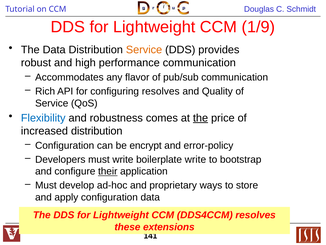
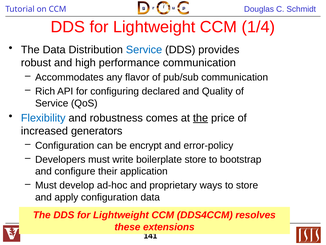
1/9: 1/9 -> 1/4 (258, 27)
Service colour: orange -> blue (144, 50)
configuring resolves: resolves -> declared (161, 91)
increased distribution: distribution -> generators (97, 131)
boilerplate write: write -> store (196, 159)
their underline: present -> none (108, 171)
